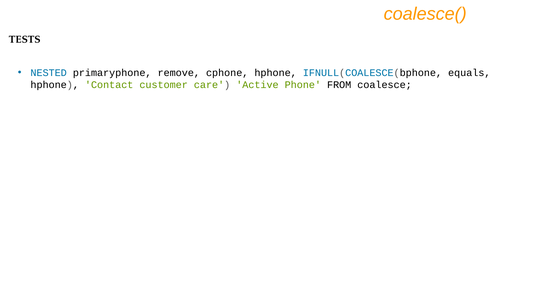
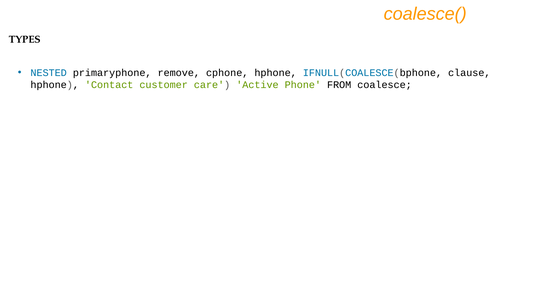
TESTS: TESTS -> TYPES (25, 39)
equals: equals -> clause (469, 73)
